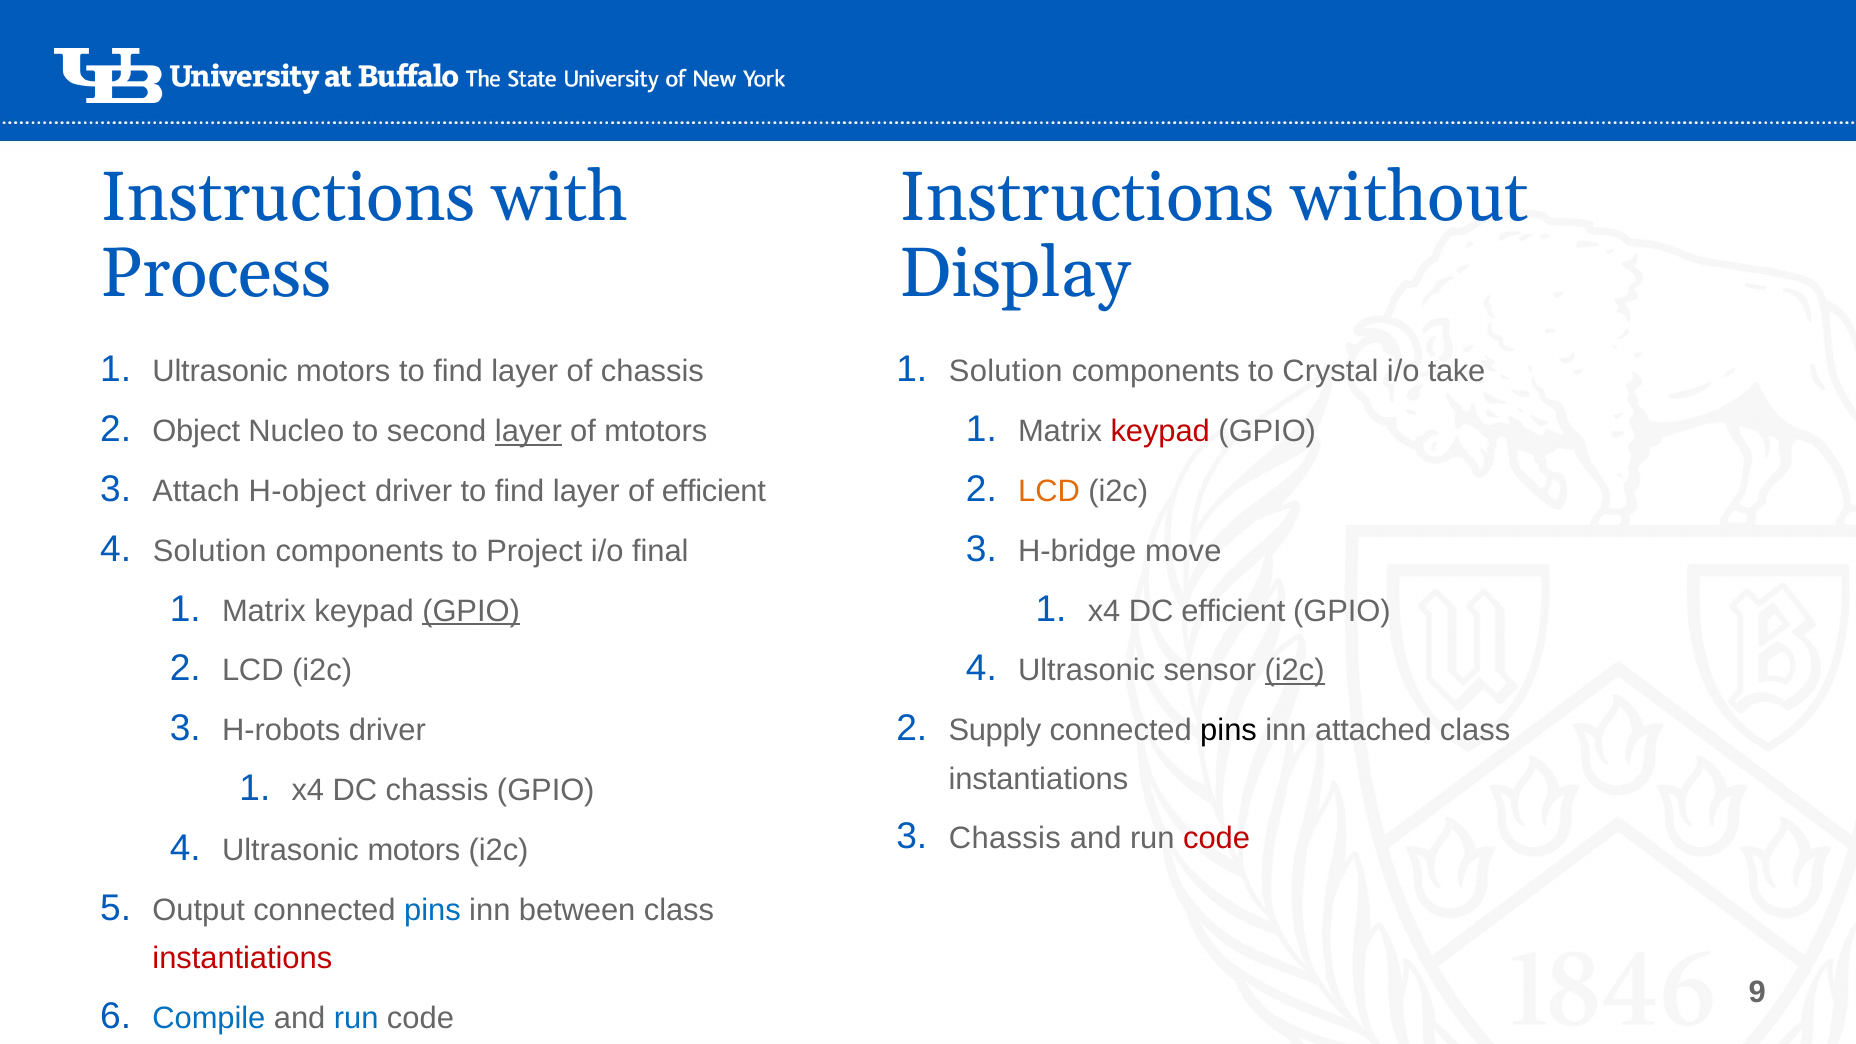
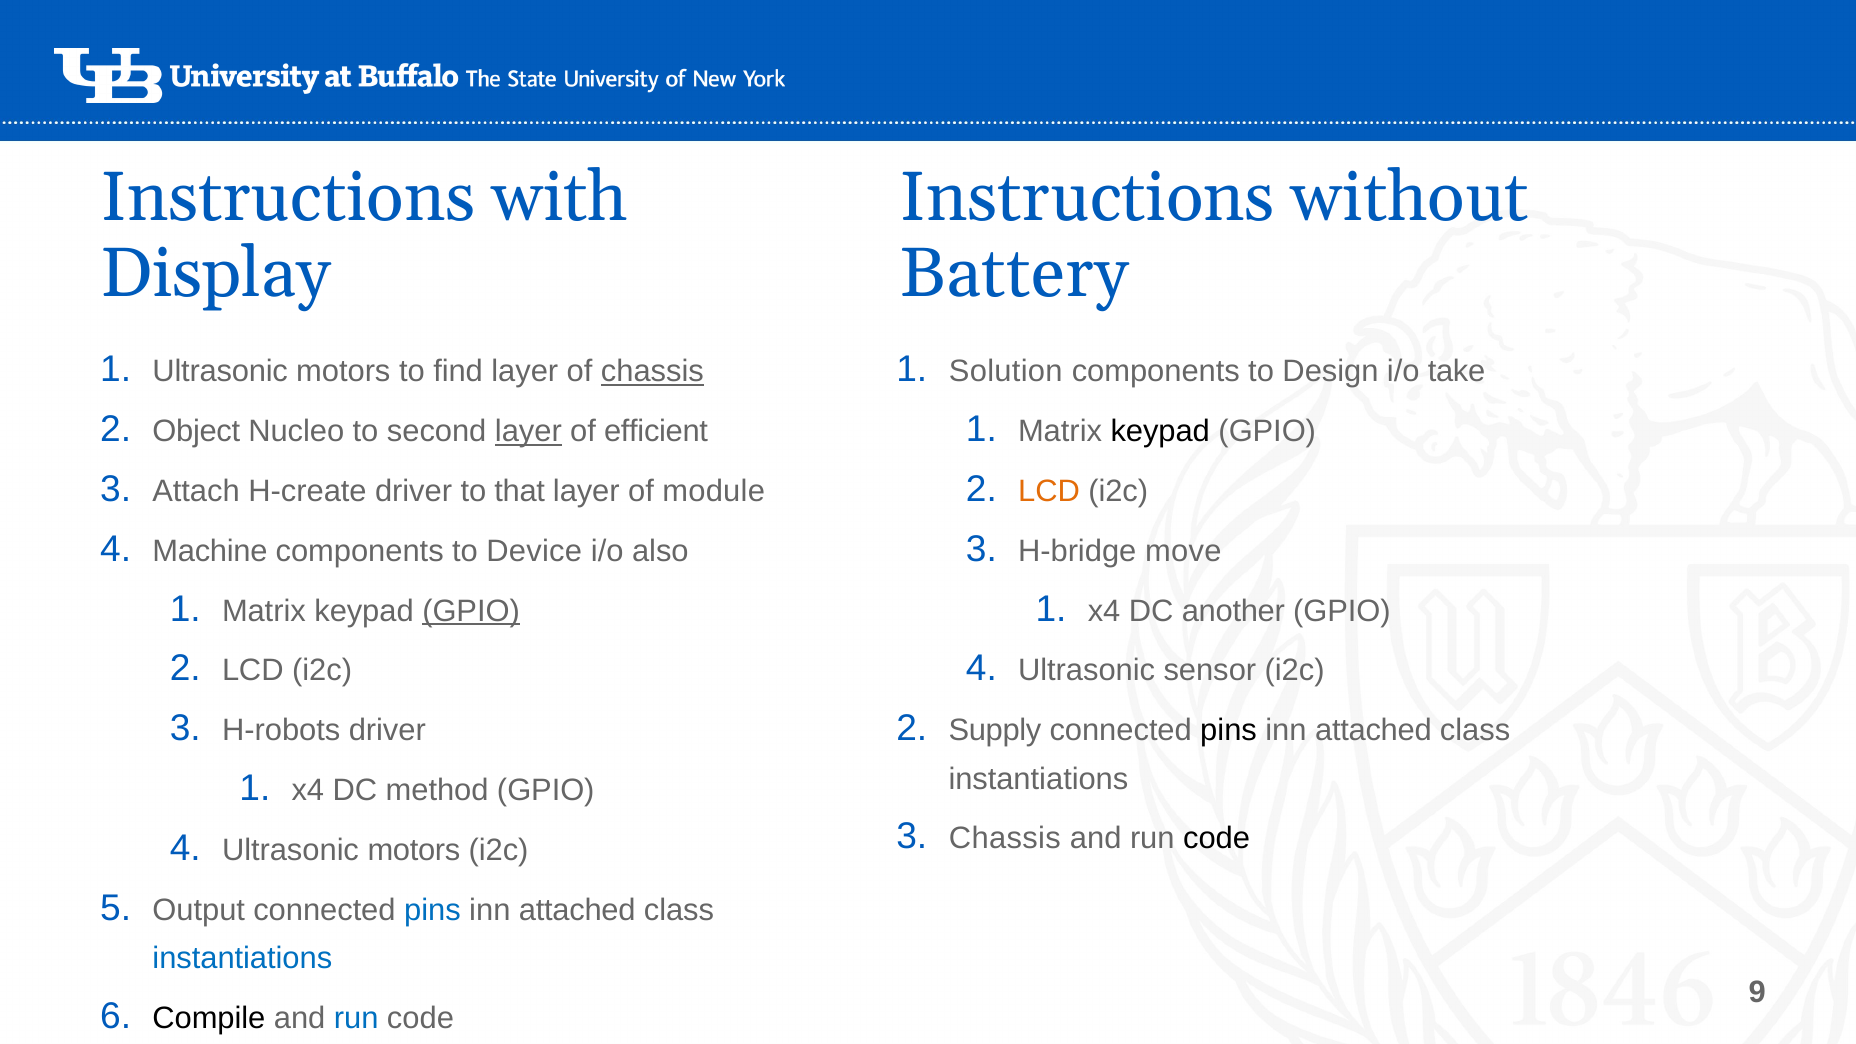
Process: Process -> Display (216, 273)
Display: Display -> Battery (1015, 273)
chassis underline: none -> present (652, 372)
Crystal: Crystal -> Design (1330, 372)
mtotors: mtotors -> efficient (656, 431)
keypad colour: red -> black (1160, 431)
H-object: H-object -> H-create (307, 491)
driver to find: find -> that (520, 491)
of efficient: efficient -> module (714, 491)
Solution: Solution -> Machine (210, 551)
Project: Project -> Device (534, 551)
final: final -> also (660, 551)
DC efficient: efficient -> another (1233, 611)
i2c underline: present -> none (1295, 671)
DC chassis: chassis -> method (437, 790)
code colour: red -> black (1217, 839)
between: between -> attached (577, 910)
instantiations colour: red -> blue (242, 958)
Compile colour: blue -> black (209, 1018)
